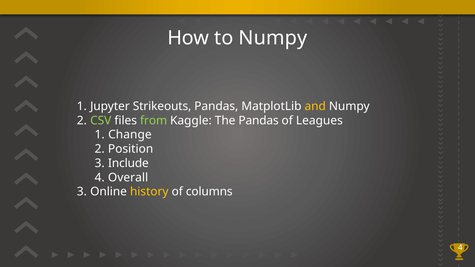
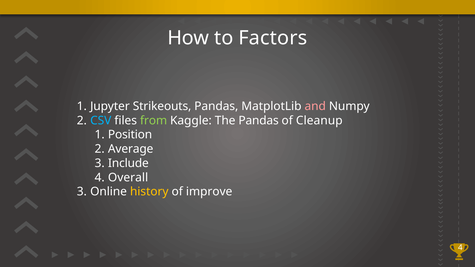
to Numpy: Numpy -> Factors (273, 38)
and colour: yellow -> pink (315, 106)
CSV colour: light green -> light blue (101, 121)
Leagues: Leagues -> Cleanup (319, 121)
Change: Change -> Position (130, 135)
Position: Position -> Average (131, 149)
columns: columns -> improve (209, 192)
